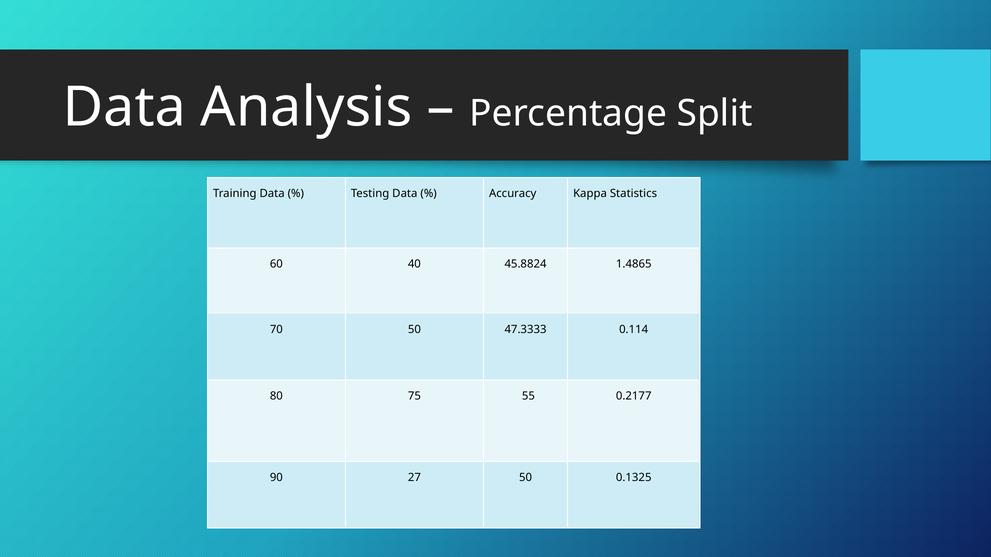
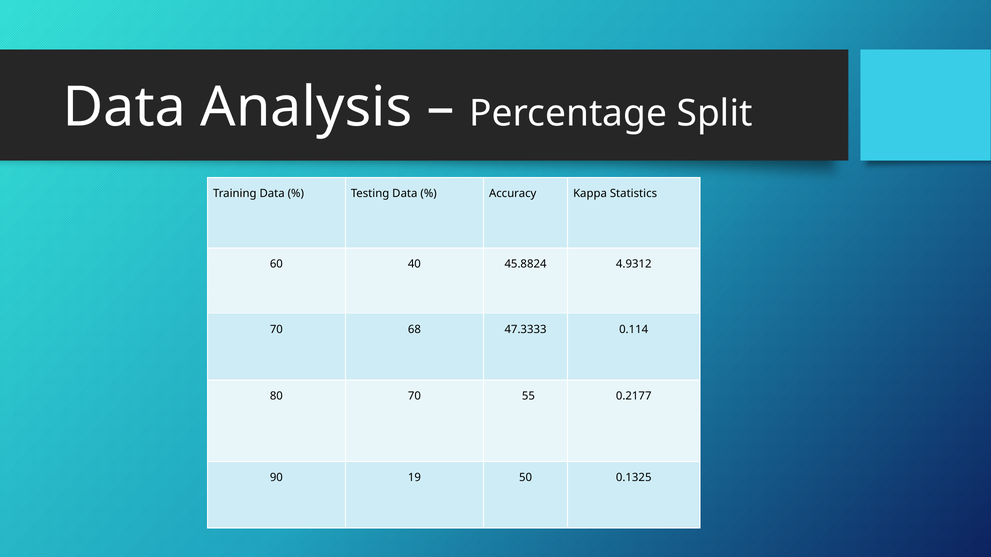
1.4865: 1.4865 -> 4.9312 (634, 264)
70 50: 50 -> 68 (414, 330)
80 75: 75 -> 70 (414, 396)
27: 27 -> 19 (414, 478)
